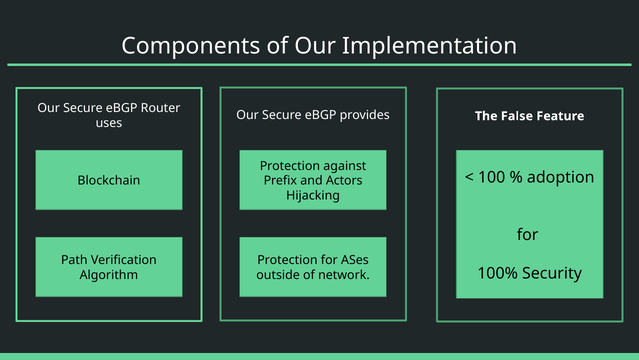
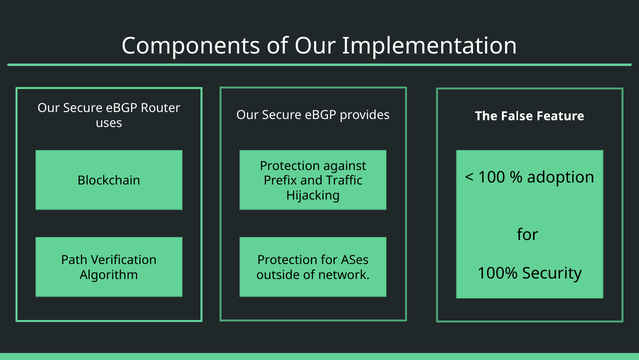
Actors: Actors -> Traffic (344, 181)
